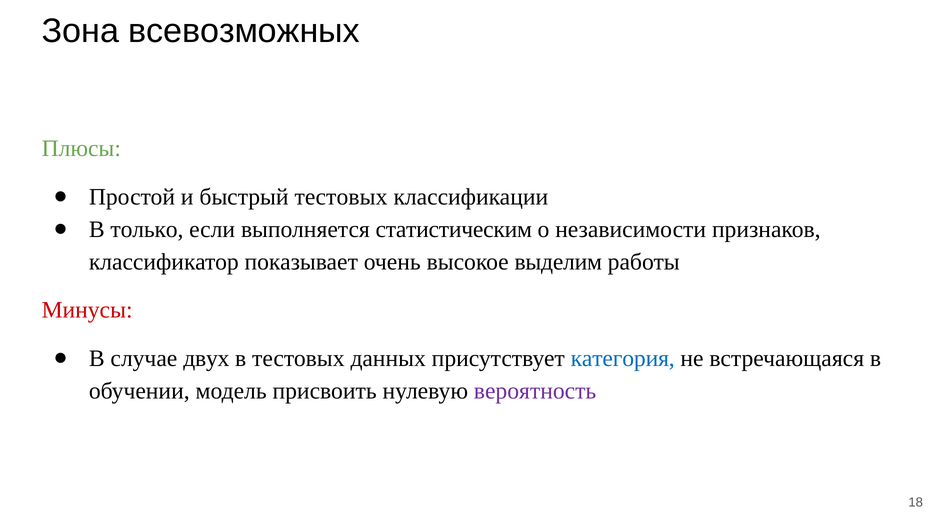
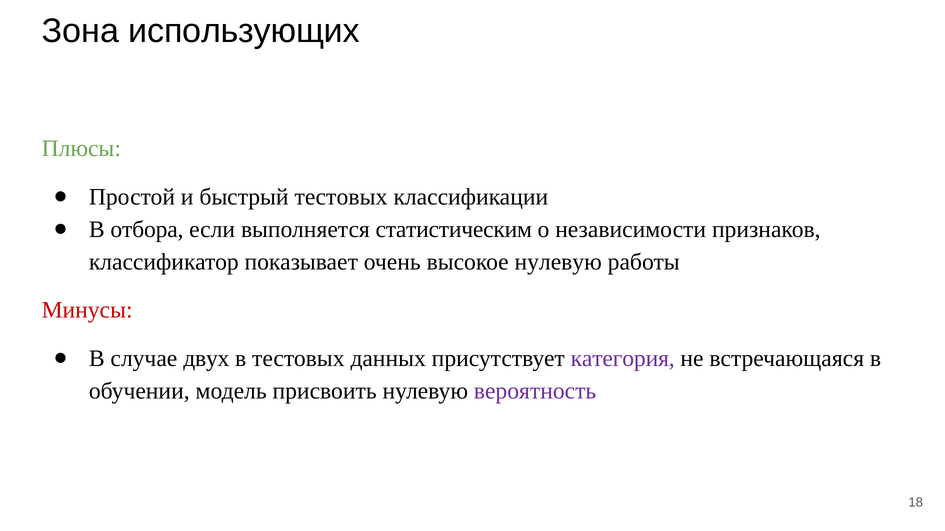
всевозможных: всевозможных -> использующих (244, 31)
только: только -> отбора (147, 230)
высокое выделим: выделим -> нулевую (558, 262)
категория colour: blue -> purple (623, 359)
